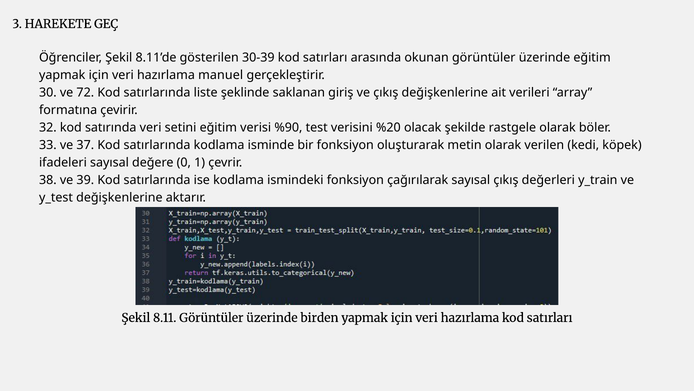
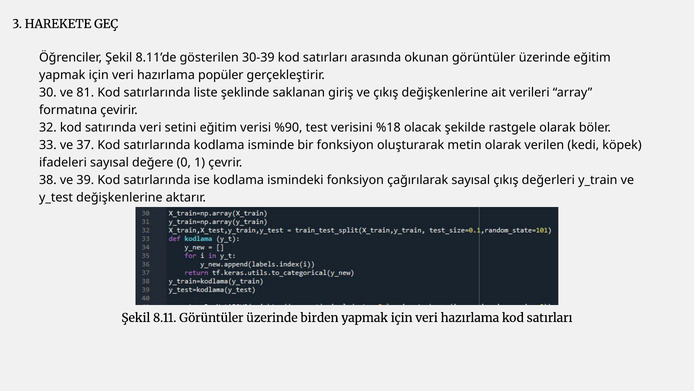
manuel: manuel -> popüler (221, 75)
72: 72 -> 81 (85, 93)
%20: %20 -> %18 (388, 128)
